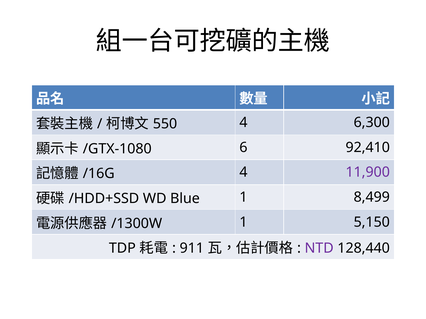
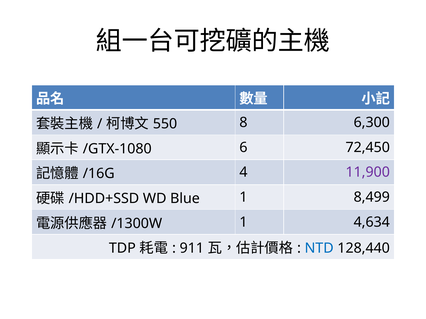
4: 4 -> 8 (243, 123)
92,410: 92,410 -> 72,450 (368, 148)
5,150: 5,150 -> 4,634 (372, 222)
NTD colour: purple -> blue (319, 249)
